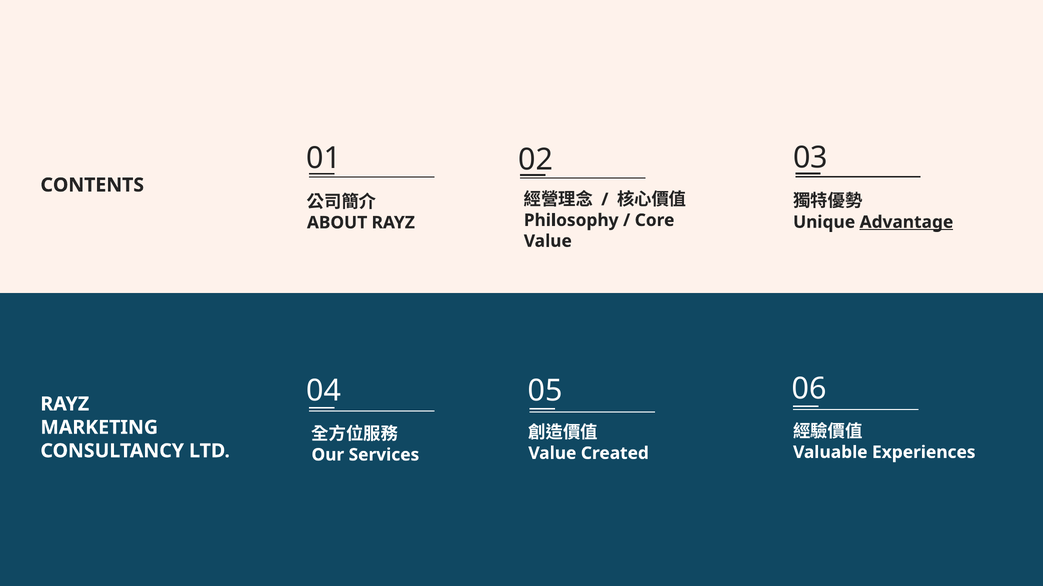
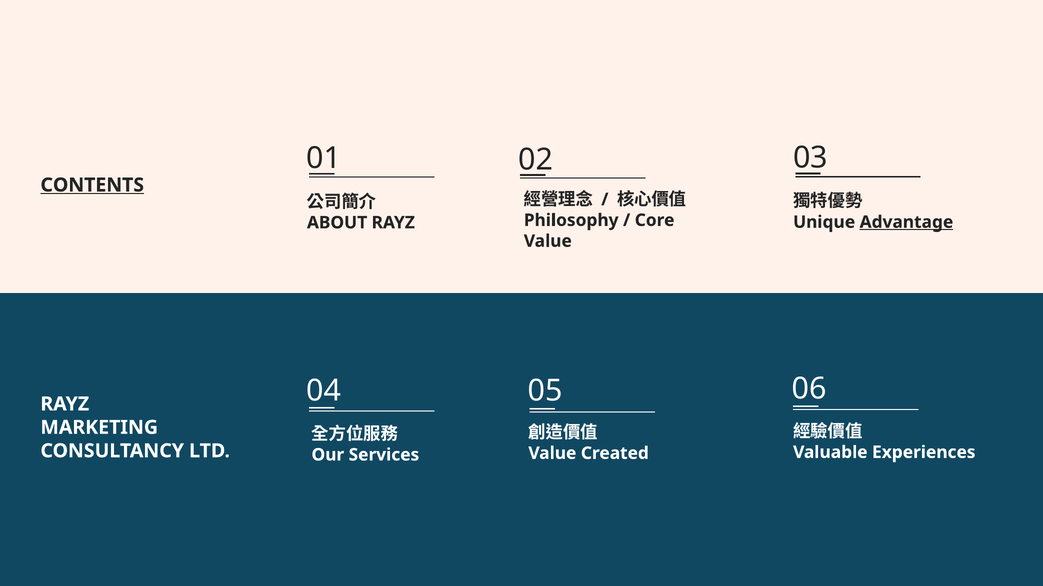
CONTENTS underline: none -> present (92, 185)
